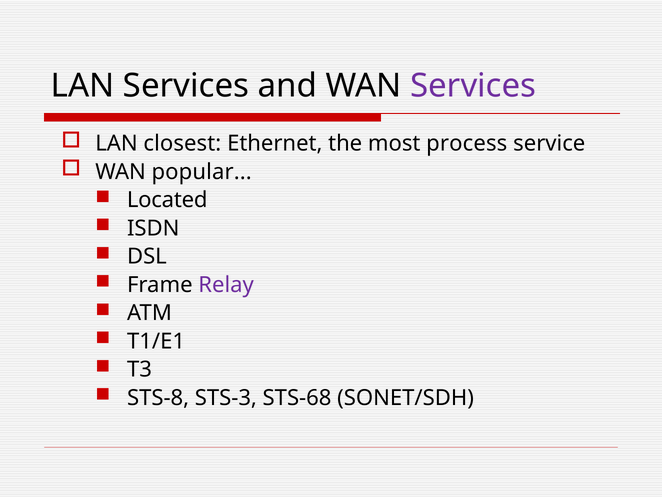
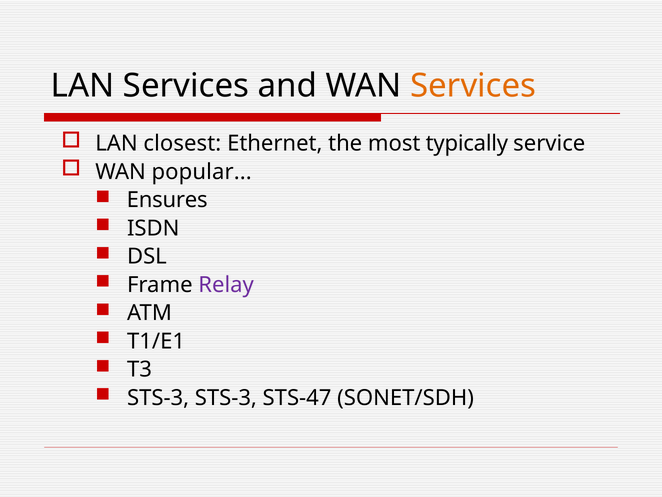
Services colour: purple -> orange (473, 86)
process: process -> typically (467, 143)
Located: Located -> Ensures (167, 200)
STS-8: STS-8 -> STS-3 (158, 398)
STS-68: STS-68 -> STS-47 (297, 398)
